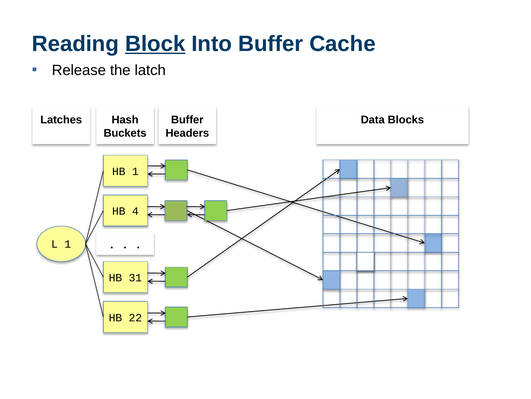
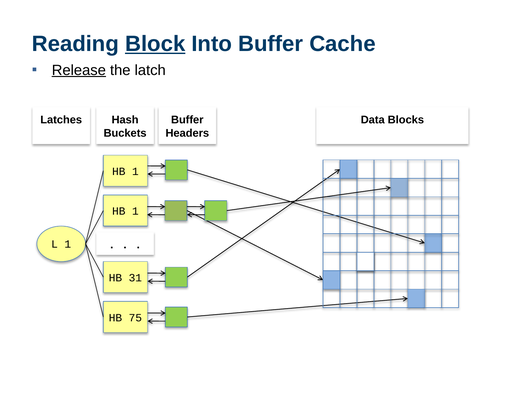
Release underline: none -> present (79, 70)
4: 4 -> 1 (135, 211)
22: 22 -> 75 (135, 317)
